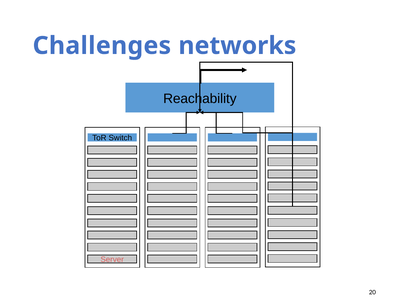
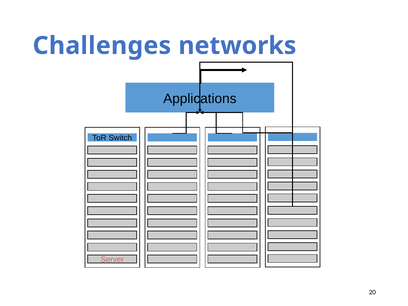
Reachability: Reachability -> Applications (200, 99)
